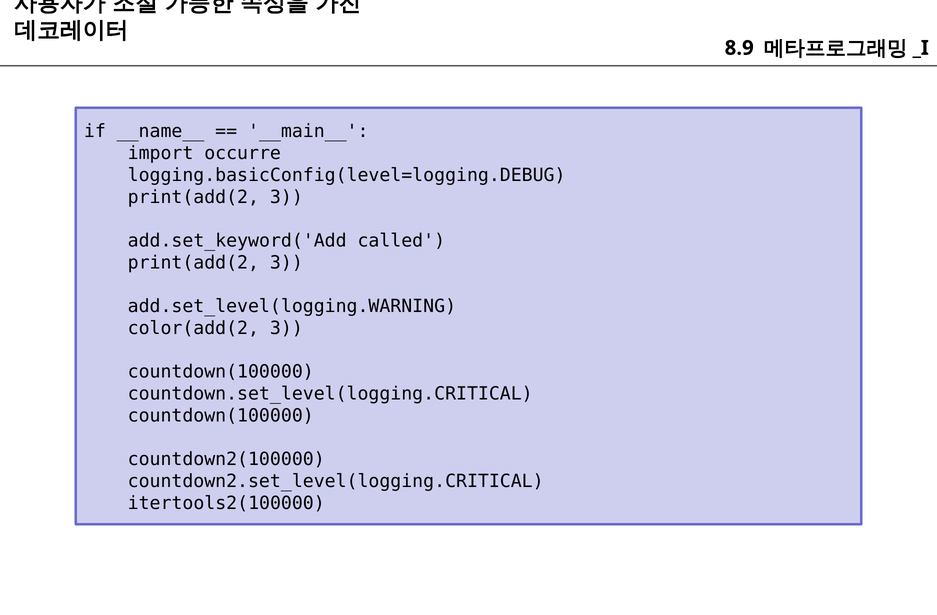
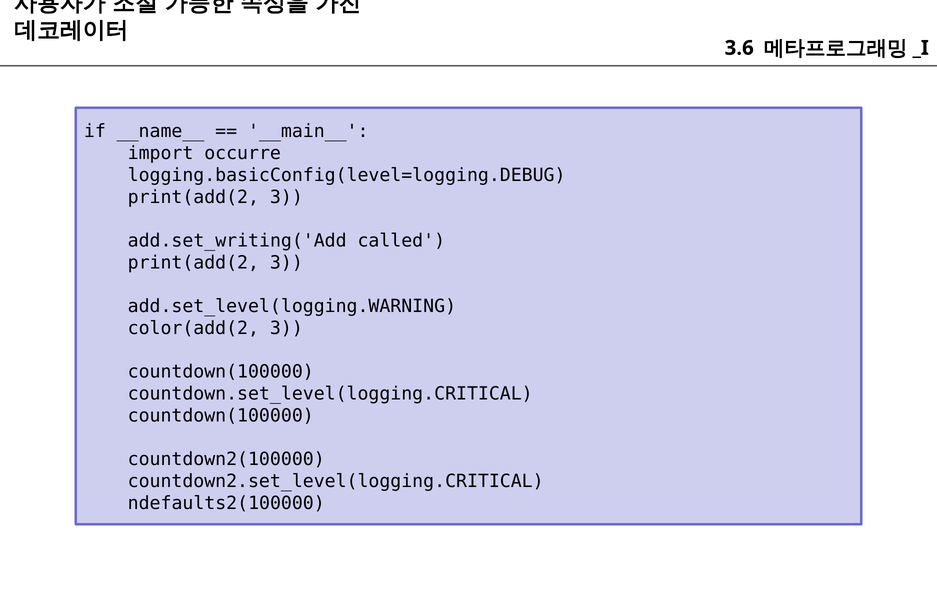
8.9: 8.9 -> 3.6 (739, 48)
add.set_keyword('Add: add.set_keyword('Add -> add.set_writing('Add (237, 241)
itertools2(100000: itertools2(100000 -> ndefaults2(100000 (226, 503)
